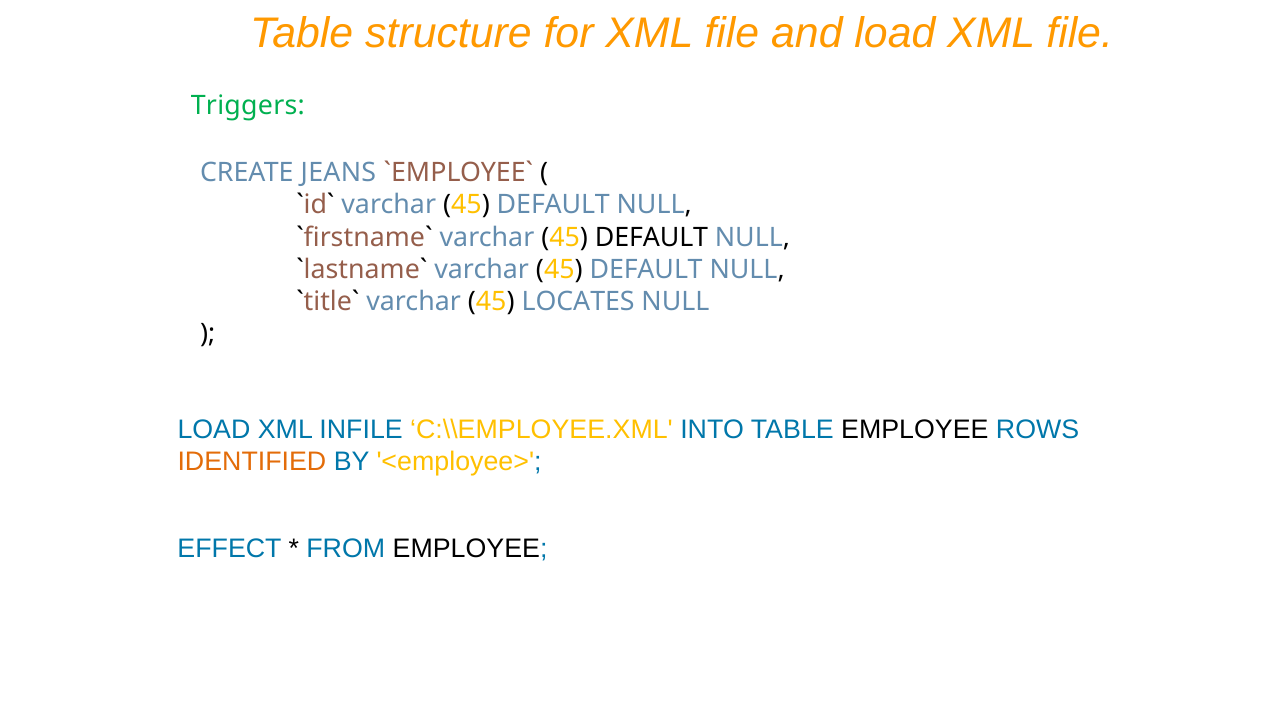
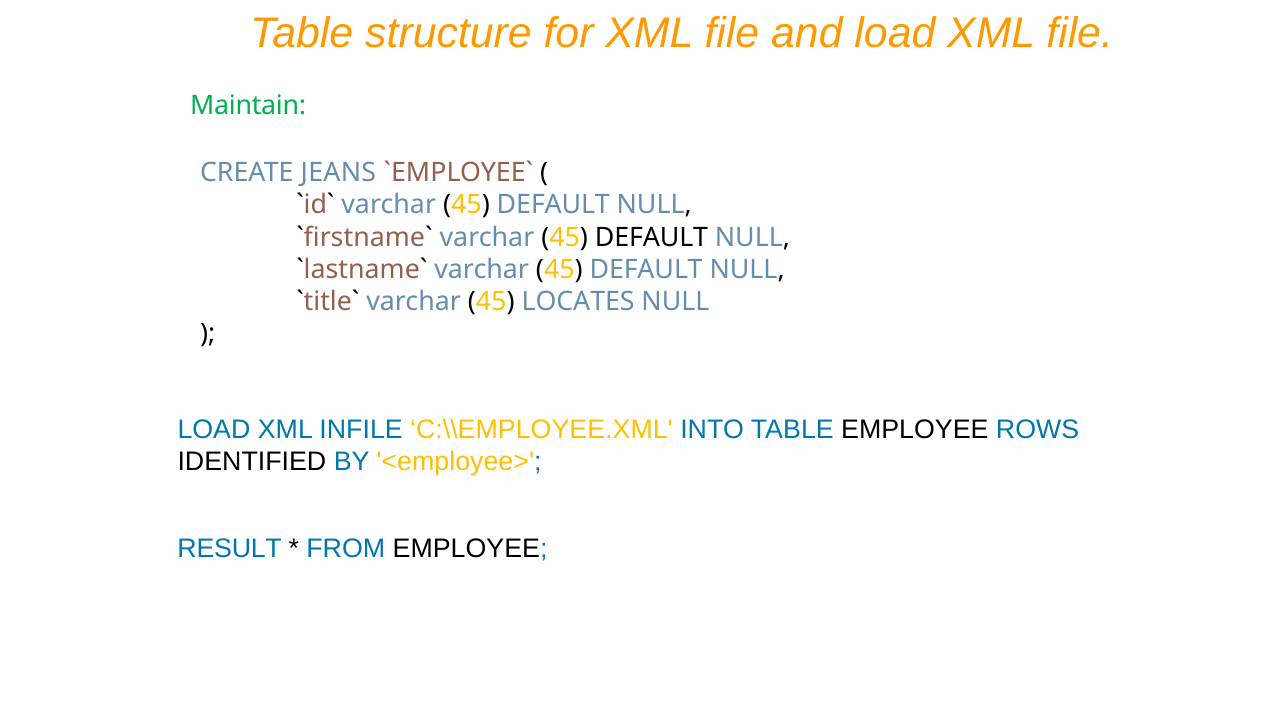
Triggers: Triggers -> Maintain (248, 105)
IDENTIFIED colour: orange -> black (252, 462)
EFFECT: EFFECT -> RESULT (230, 549)
